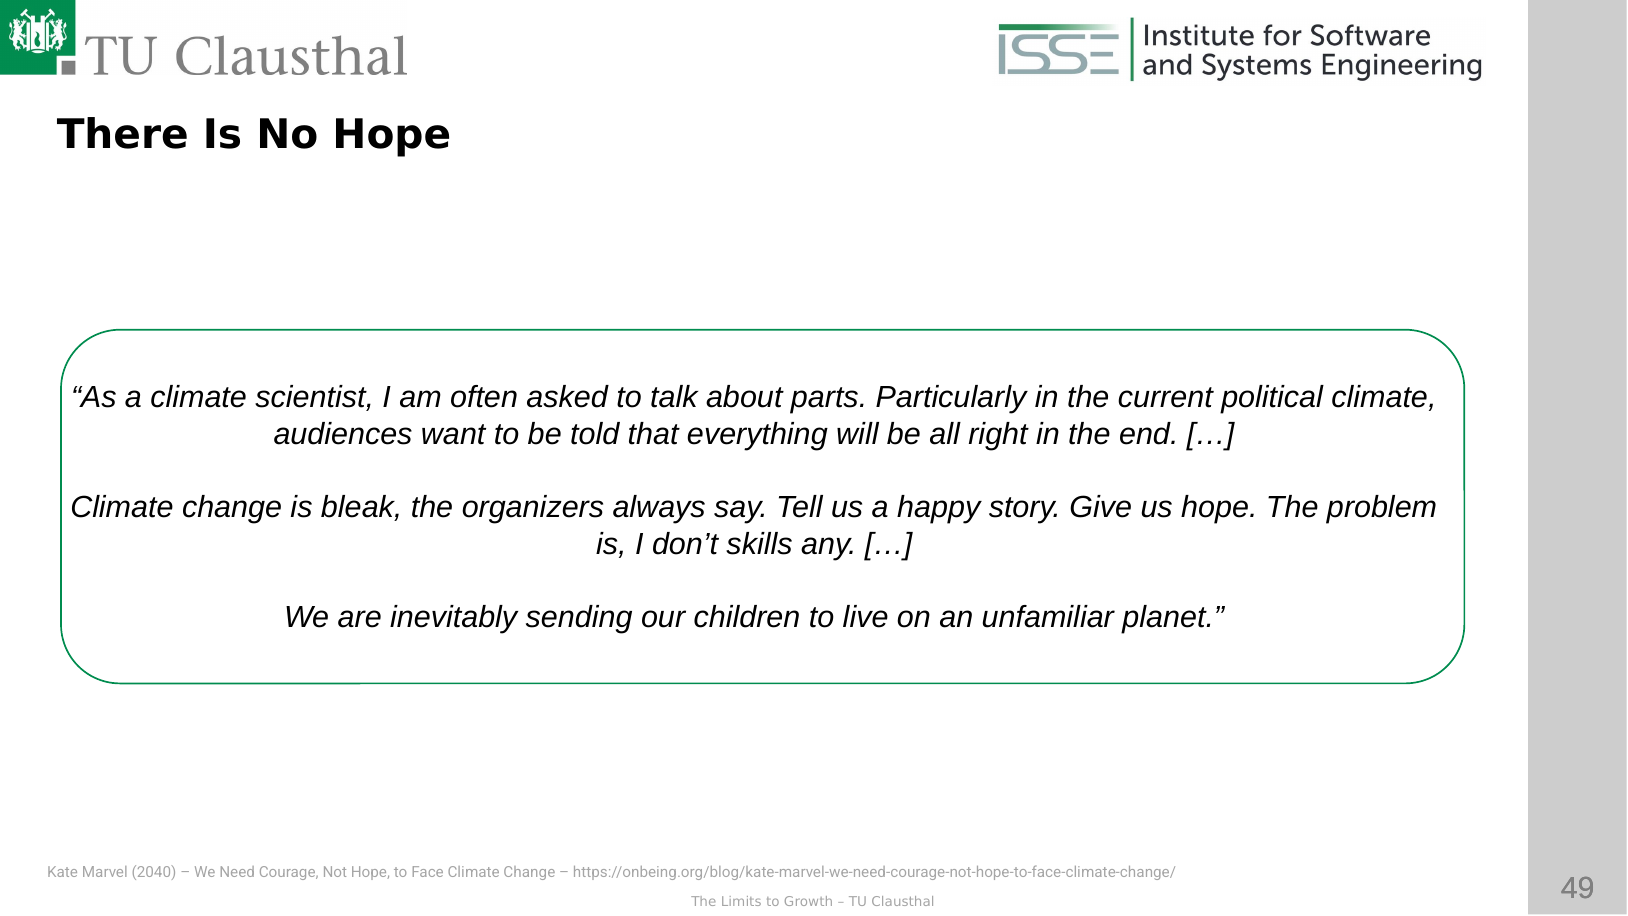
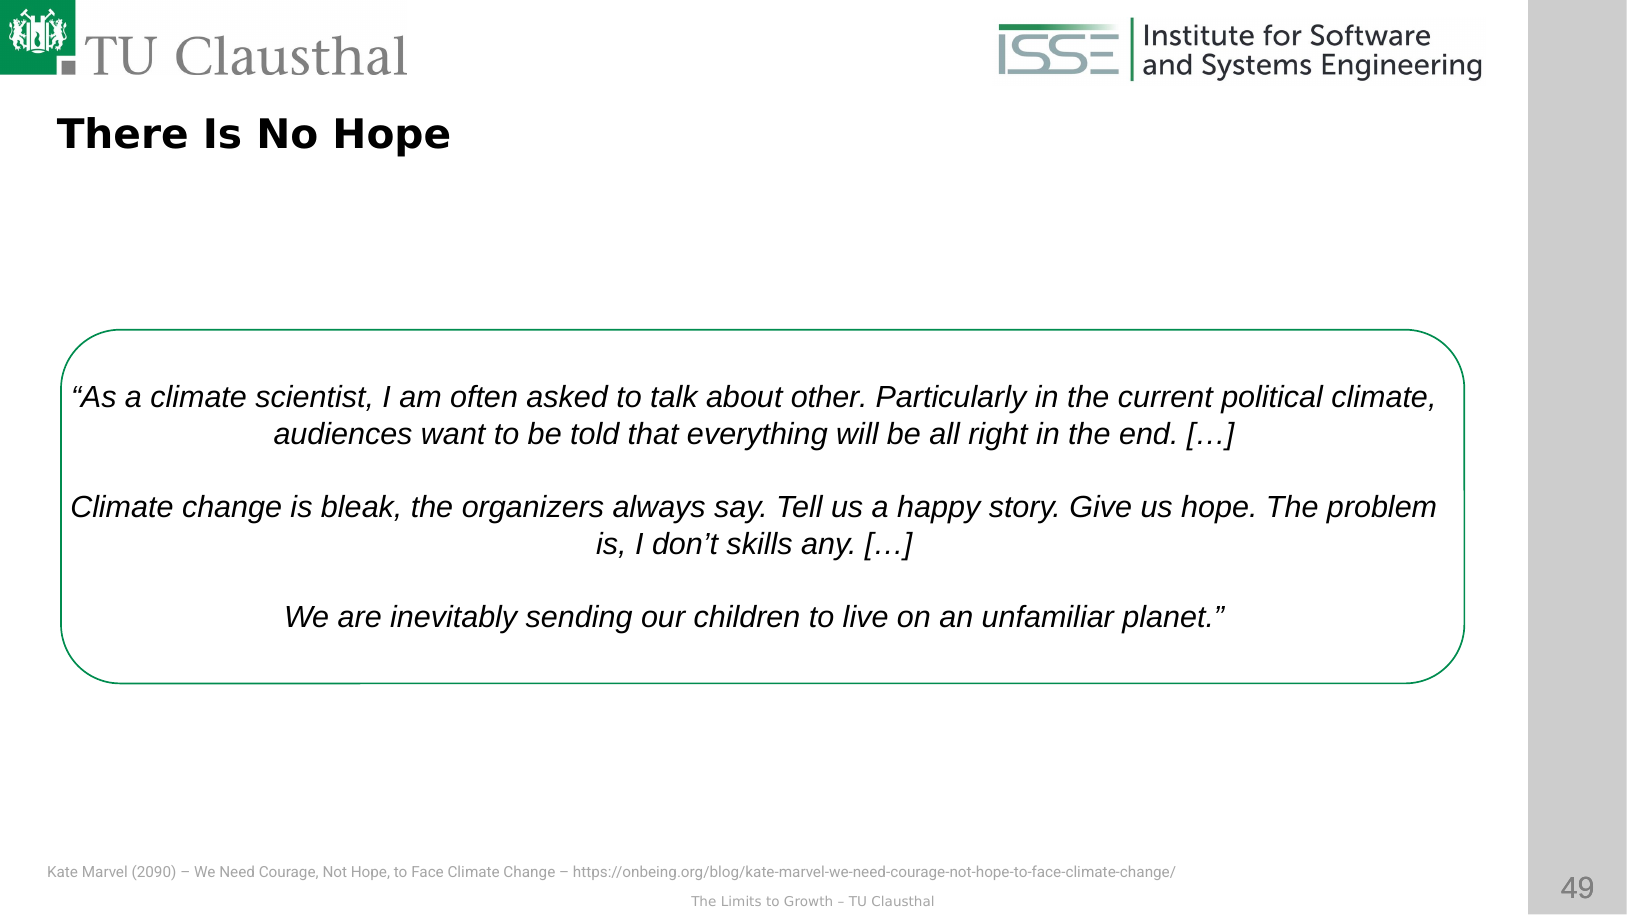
parts: parts -> other (829, 397)
2040: 2040 -> 2090 (154, 872)
